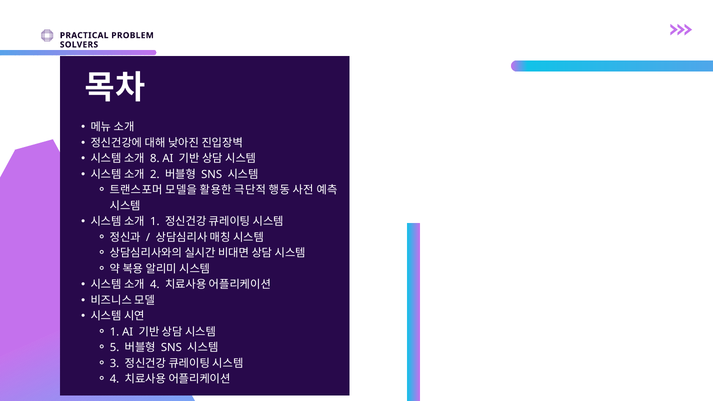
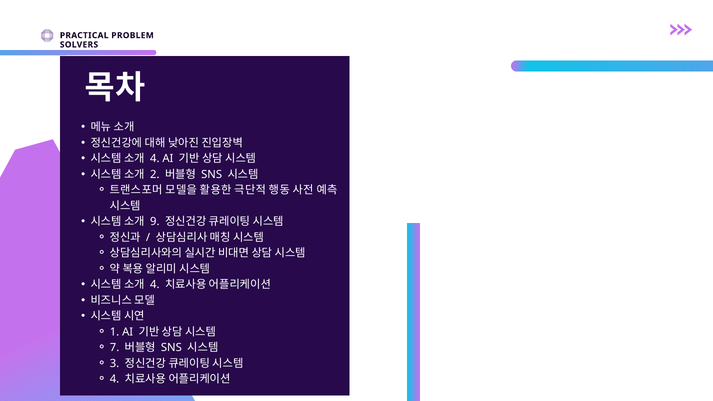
8: 8 -> 4 (155, 159)
1: 1 -> 9 (155, 222)
5: 5 -> 7 (115, 348)
